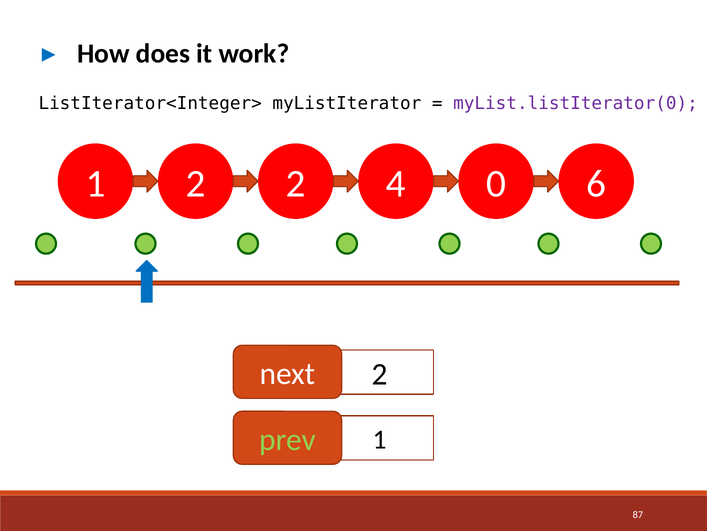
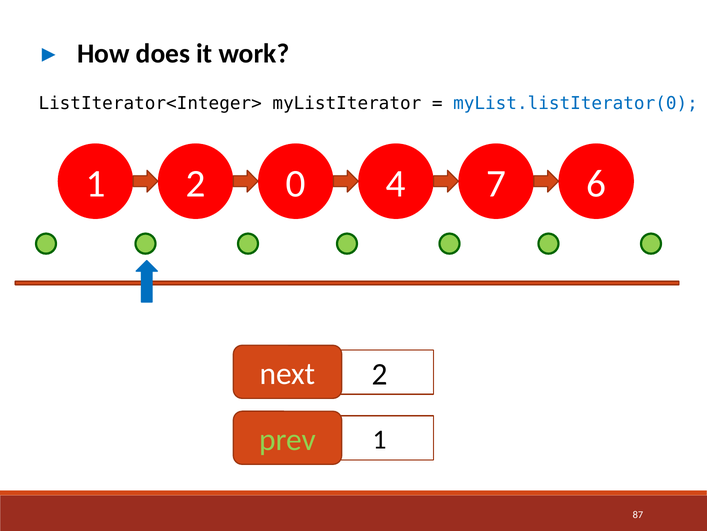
myList.listIterator(0 colour: purple -> blue (576, 103)
2 2: 2 -> 0 (296, 184)
0: 0 -> 7 (496, 184)
